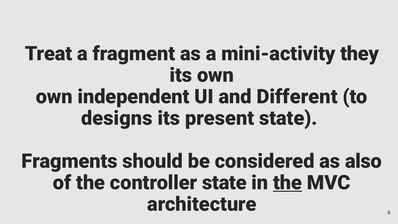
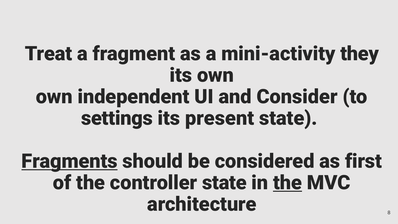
Different: Different -> Consider (297, 97)
designs: designs -> settings (117, 118)
Fragments underline: none -> present (70, 161)
also: also -> first (363, 161)
